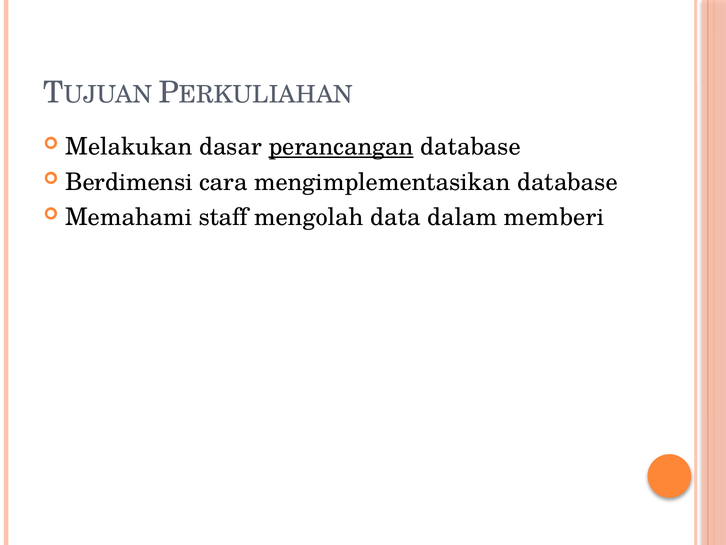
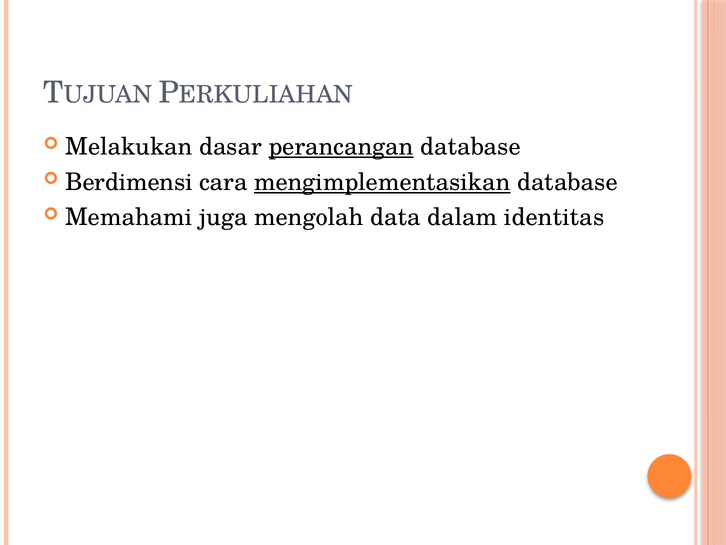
mengimplementasikan underline: none -> present (382, 182)
staff: staff -> juga (223, 217)
memberi: memberi -> identitas (554, 217)
